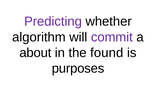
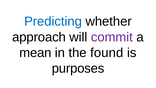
Predicting colour: purple -> blue (53, 21)
algorithm: algorithm -> approach (39, 37)
about: about -> mean (35, 53)
